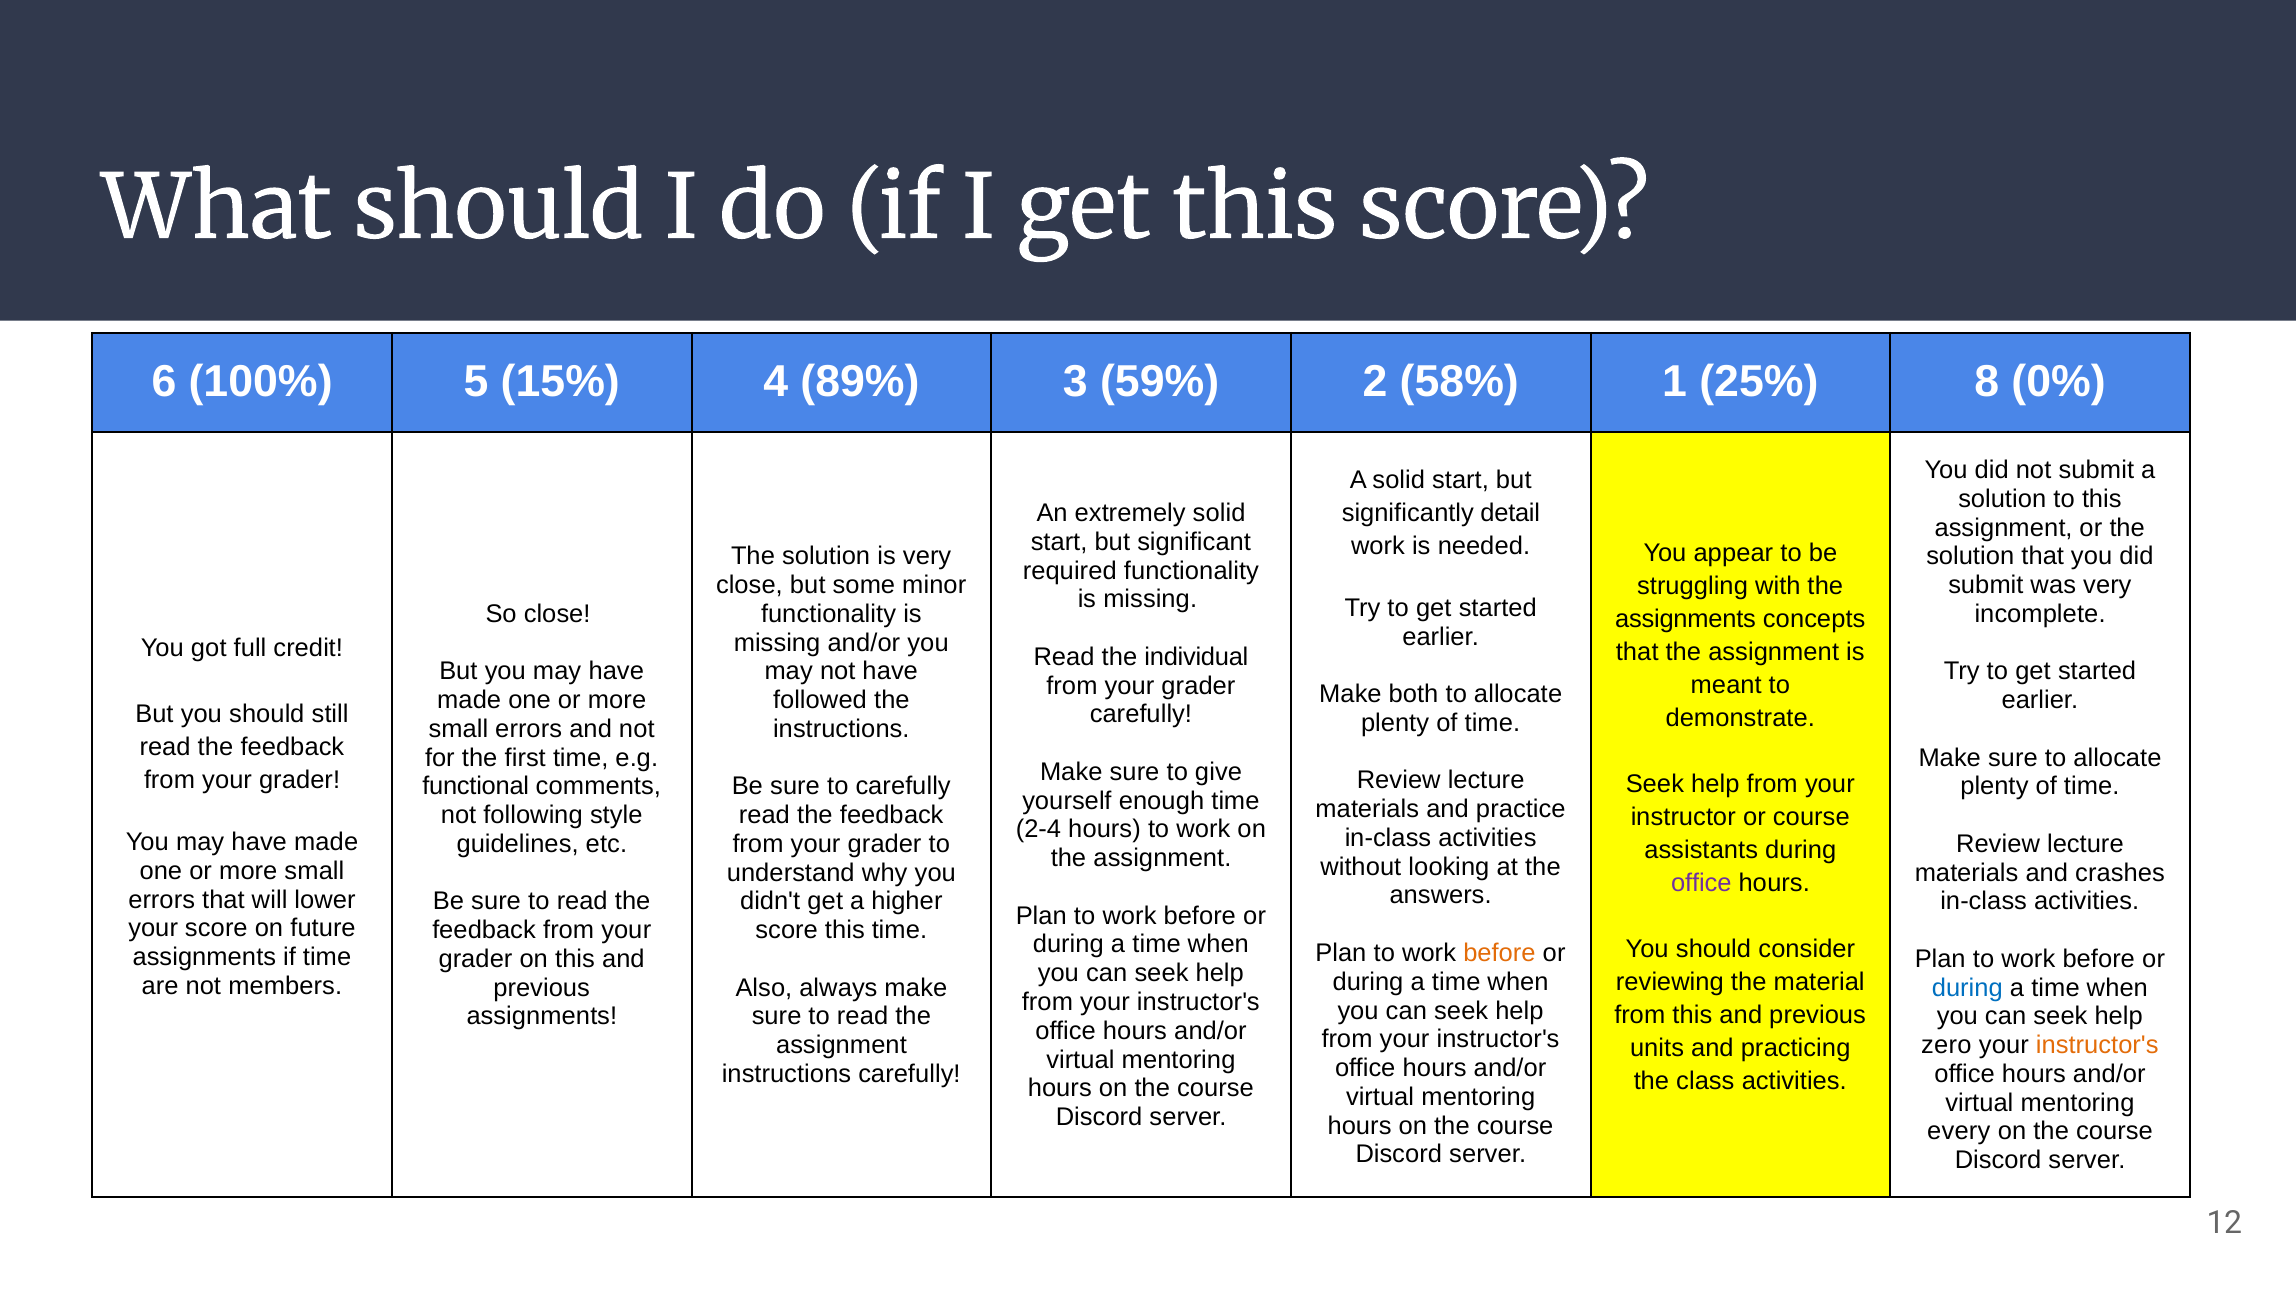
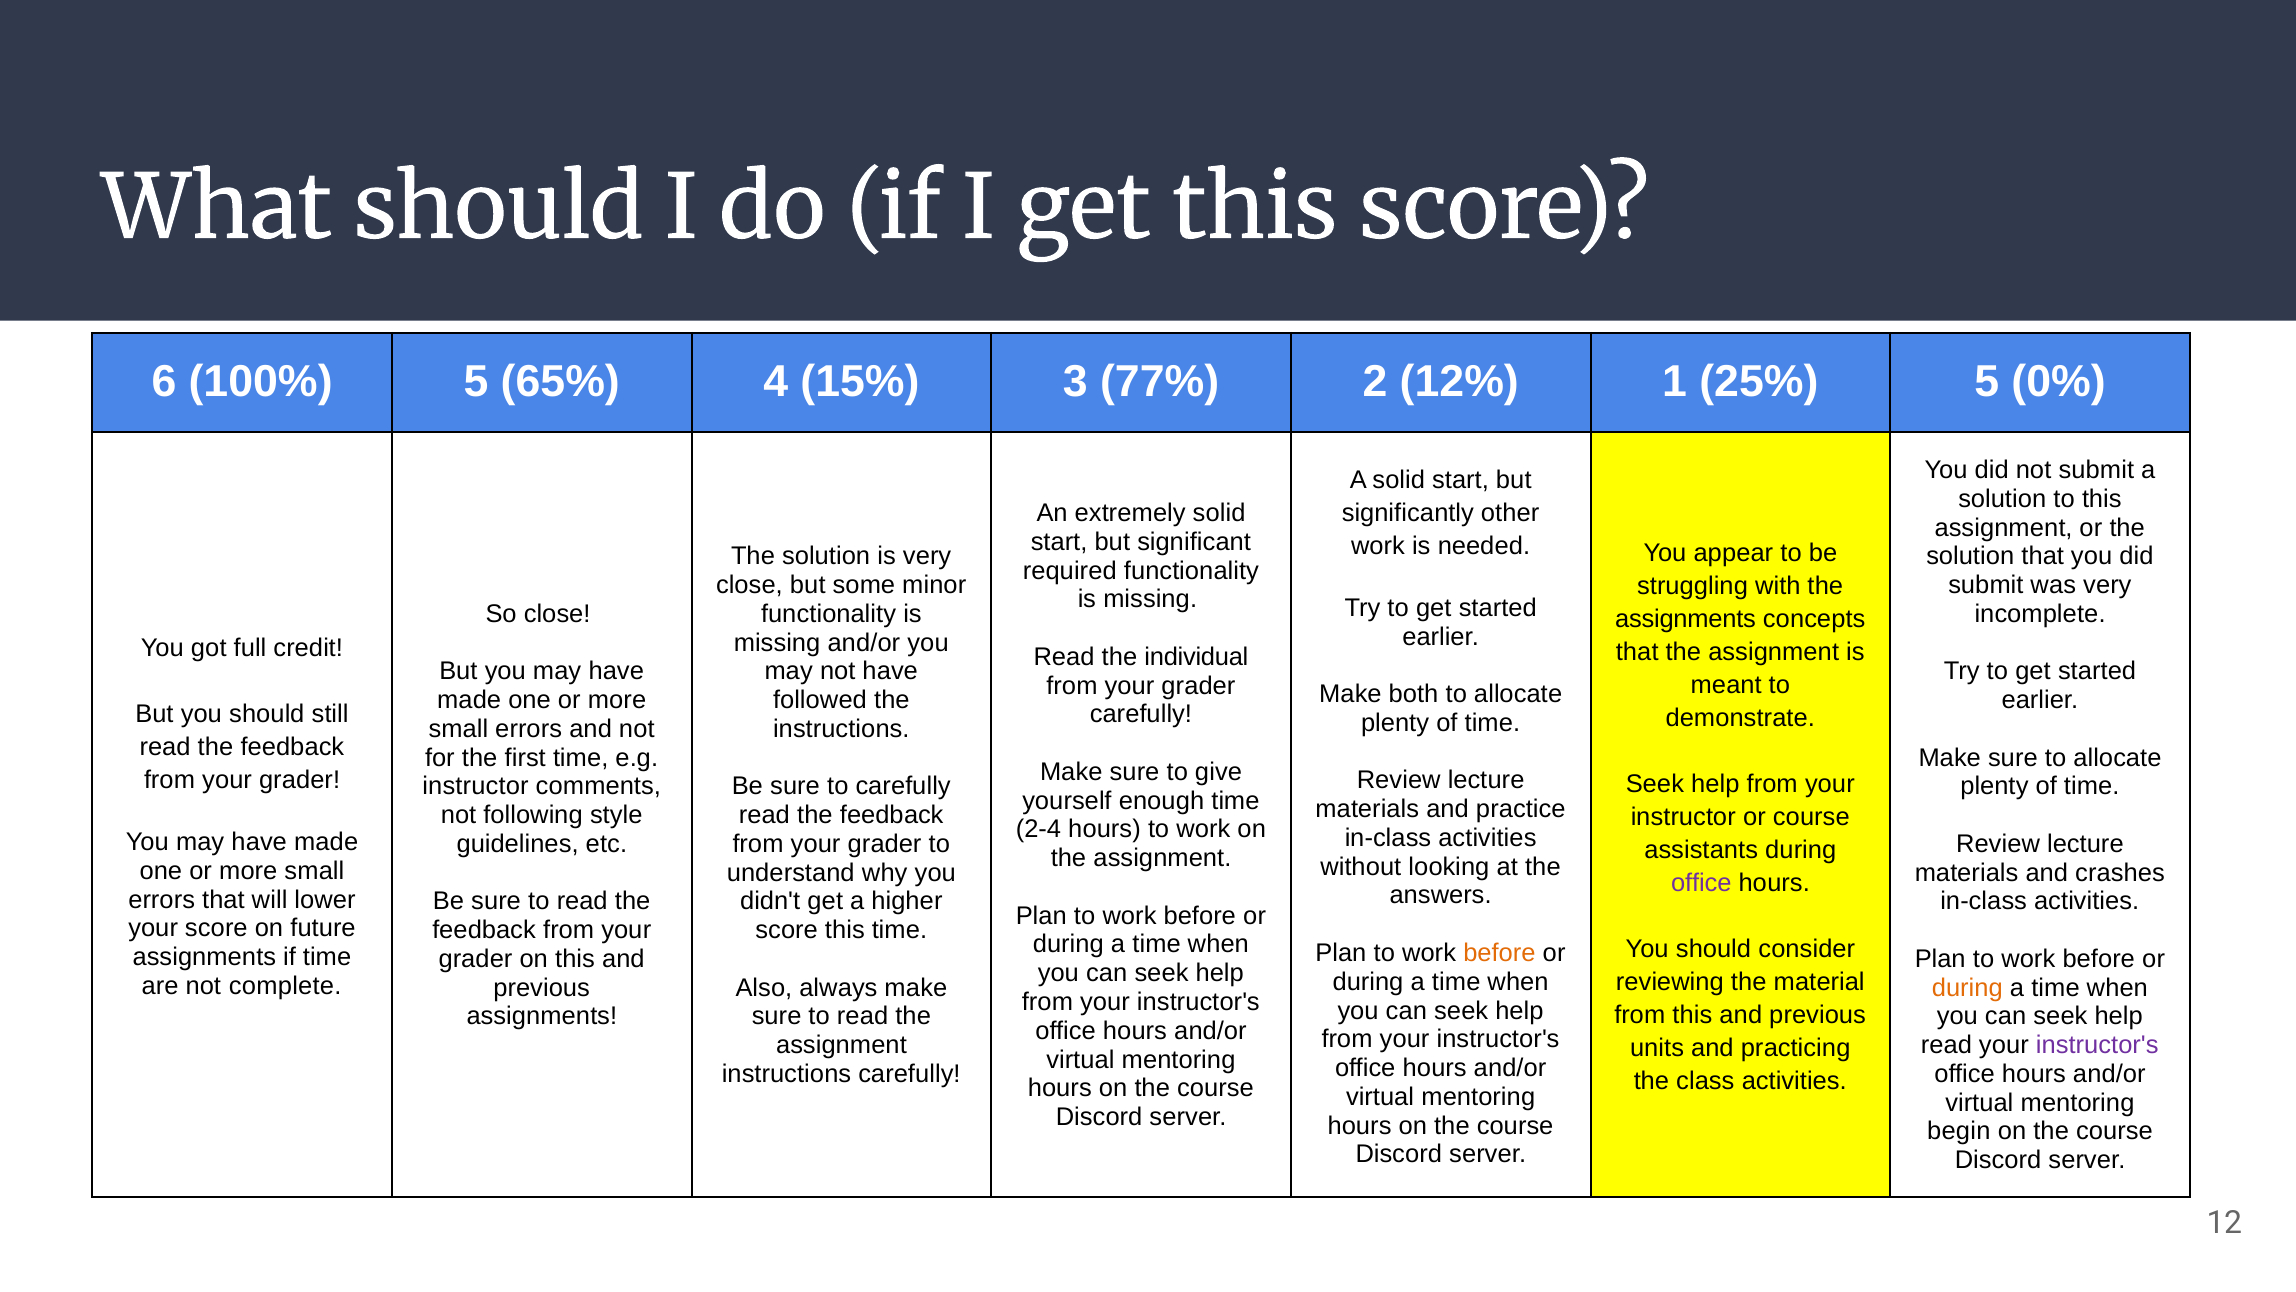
15%: 15% -> 65% (560, 381)
89%: 89% -> 15% (860, 381)
59%: 59% -> 77% (1160, 381)
58%: 58% -> 12% (1459, 381)
25% 8: 8 -> 5 (1987, 381)
detail: detail -> other (1510, 513)
functional: functional -> instructor (476, 786)
members: members -> complete (285, 986)
during colour: blue -> orange (1967, 987)
zero: zero -> read (1946, 1045)
instructor's colour: orange -> purple (2097, 1045)
every: every -> begin (1959, 1131)
